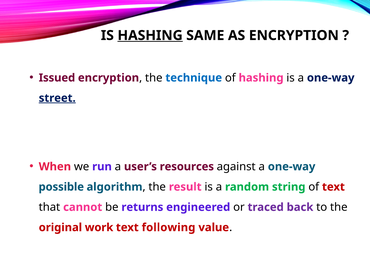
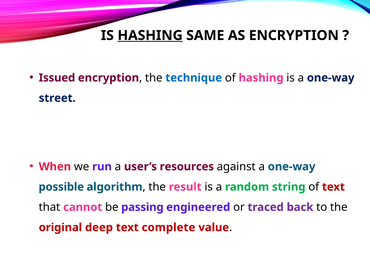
street underline: present -> none (57, 98)
returns: returns -> passing (142, 208)
work: work -> deep (99, 228)
following: following -> complete (169, 228)
